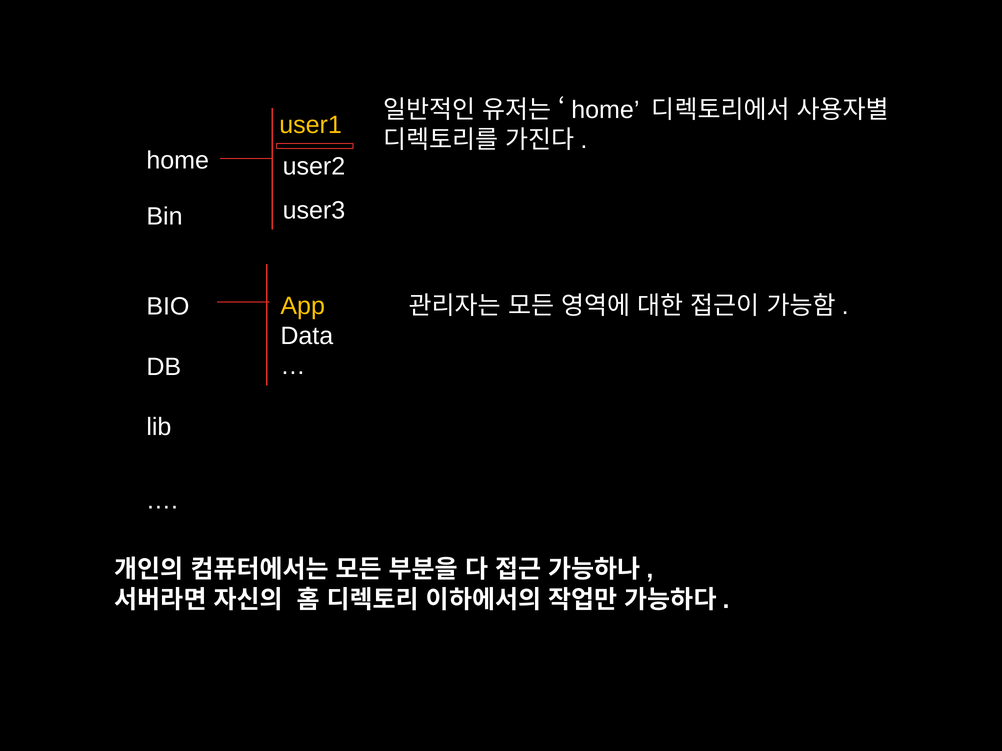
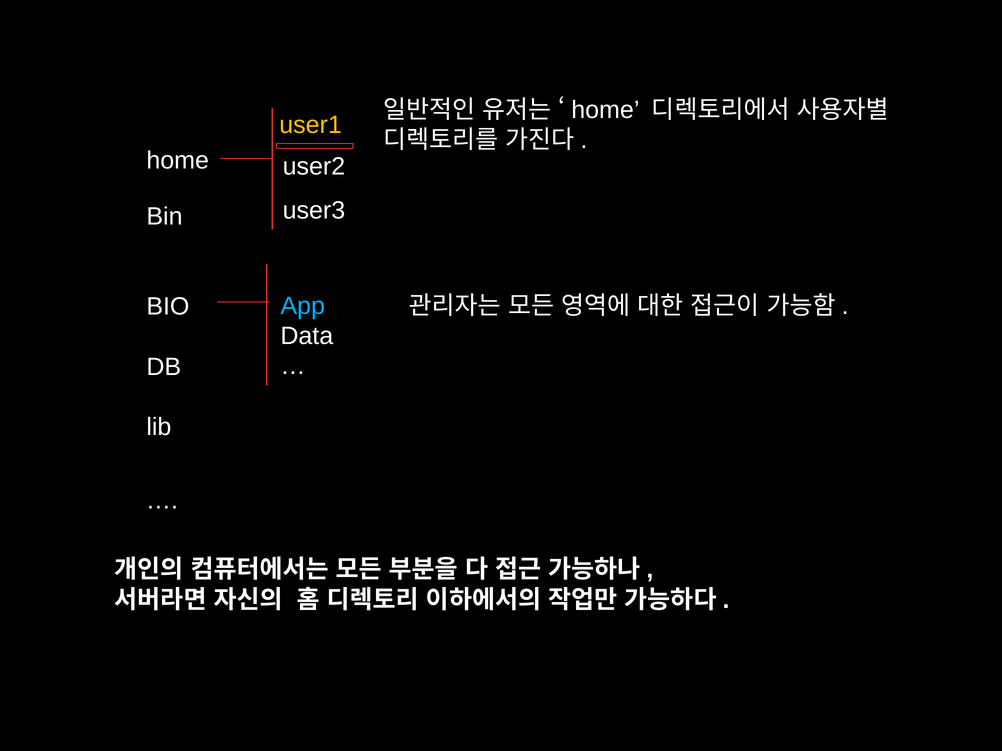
App colour: yellow -> light blue (303, 306)
